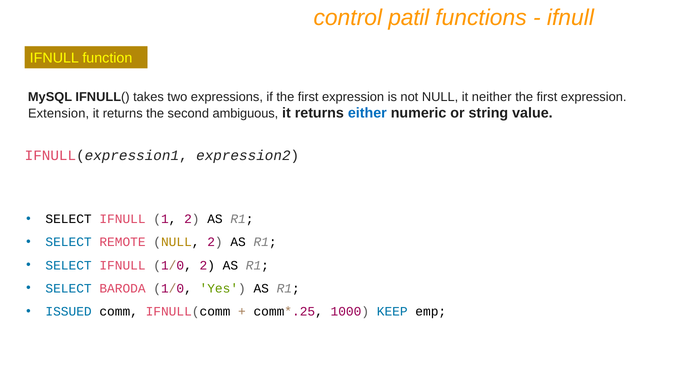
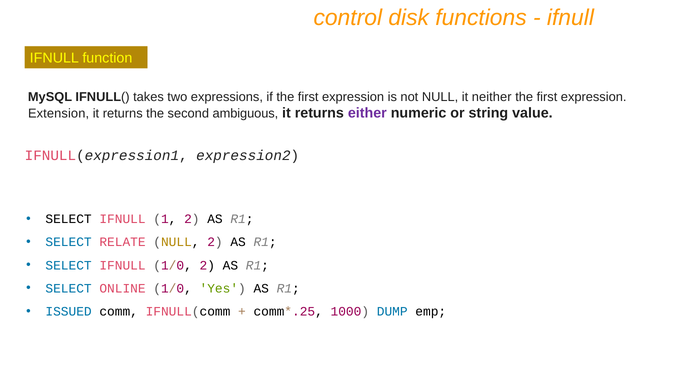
patil: patil -> disk (409, 18)
either colour: blue -> purple (367, 113)
REMOTE: REMOTE -> RELATE (123, 242)
BARODA: BARODA -> ONLINE (123, 289)
KEEP: KEEP -> DUMP (392, 312)
